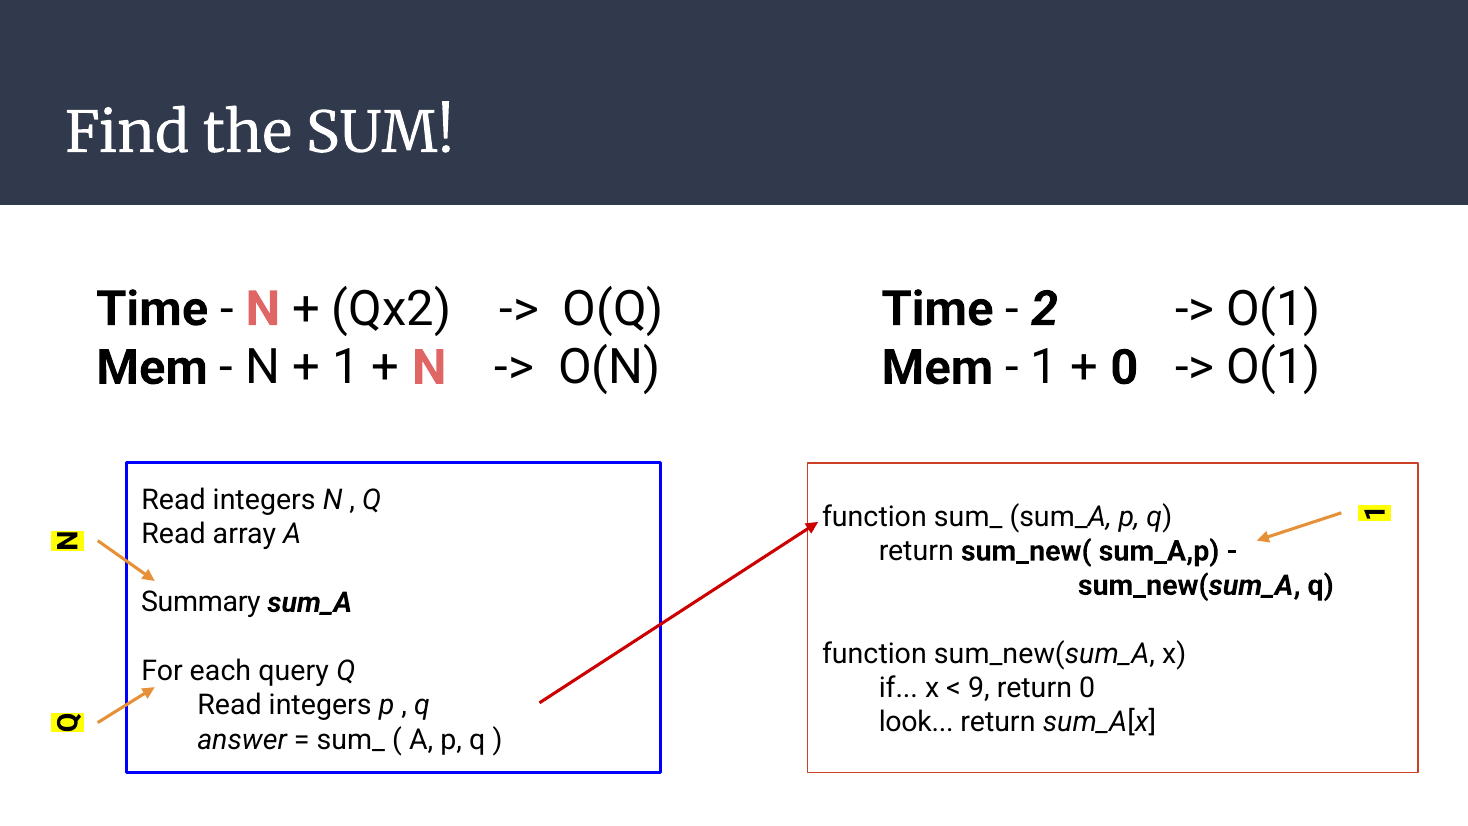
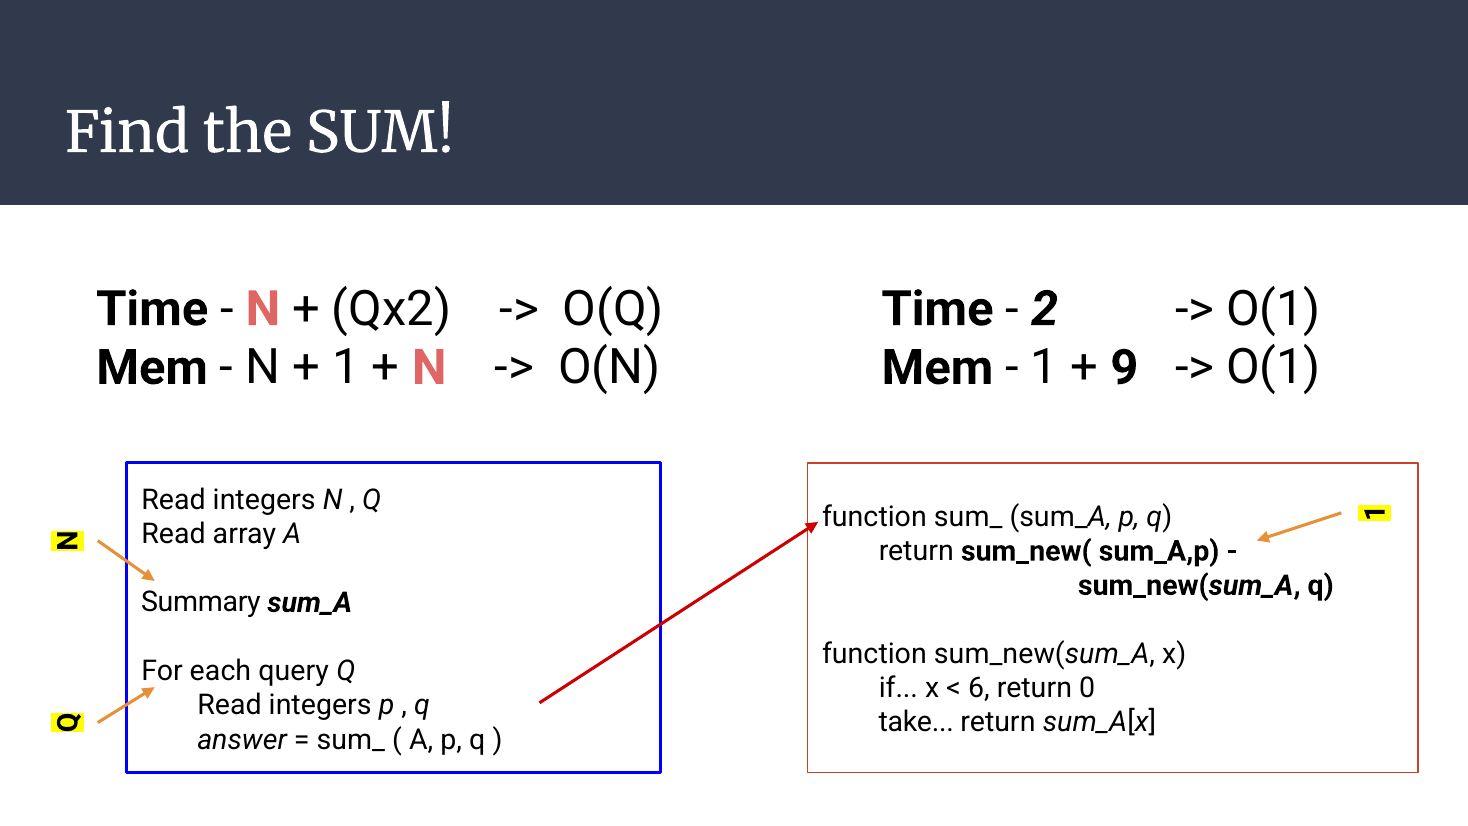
0: 0 -> 9 (1124, 368)
9: 9 -> 6 (979, 688)
look: look -> take (916, 722)
